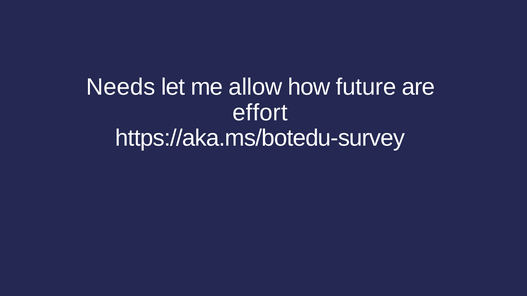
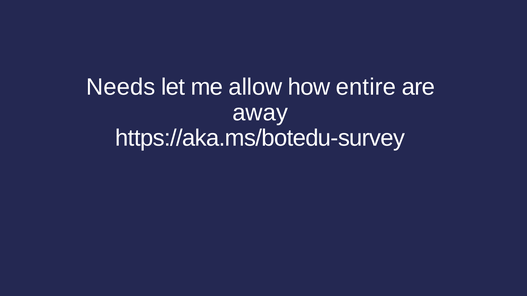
future: future -> entire (366, 87)
effort: effort -> away (260, 113)
